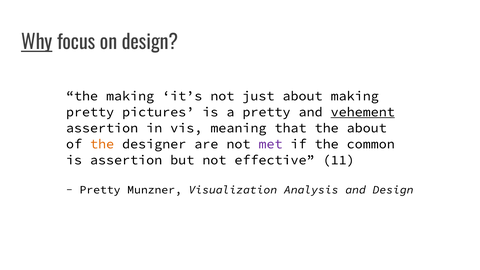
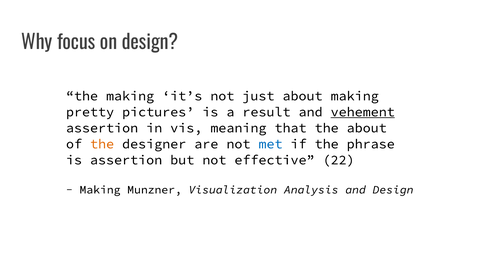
Why underline: present -> none (37, 43)
a pretty: pretty -> result (266, 112)
met colour: purple -> blue (270, 144)
common: common -> phrase (371, 144)
11: 11 -> 22 (339, 160)
Pretty: Pretty -> Making (100, 190)
